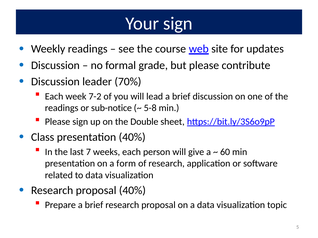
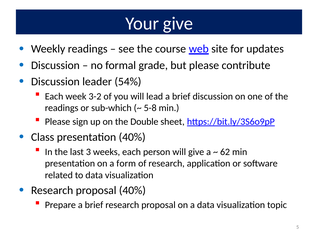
Your sign: sign -> give (178, 24)
70%: 70% -> 54% (128, 82)
7-2: 7-2 -> 3-2 (95, 97)
sub-notice: sub-notice -> sub-which (111, 108)
7: 7 -> 3 (88, 152)
60: 60 -> 62 (225, 152)
